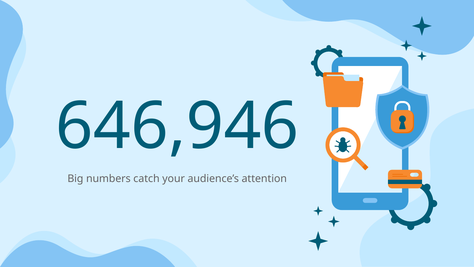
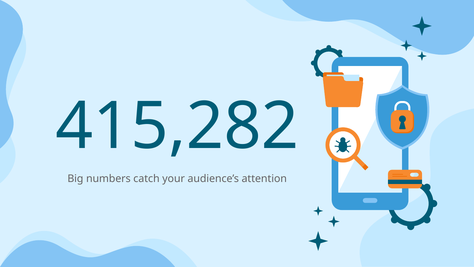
646,946: 646,946 -> 415,282 (177, 126)
